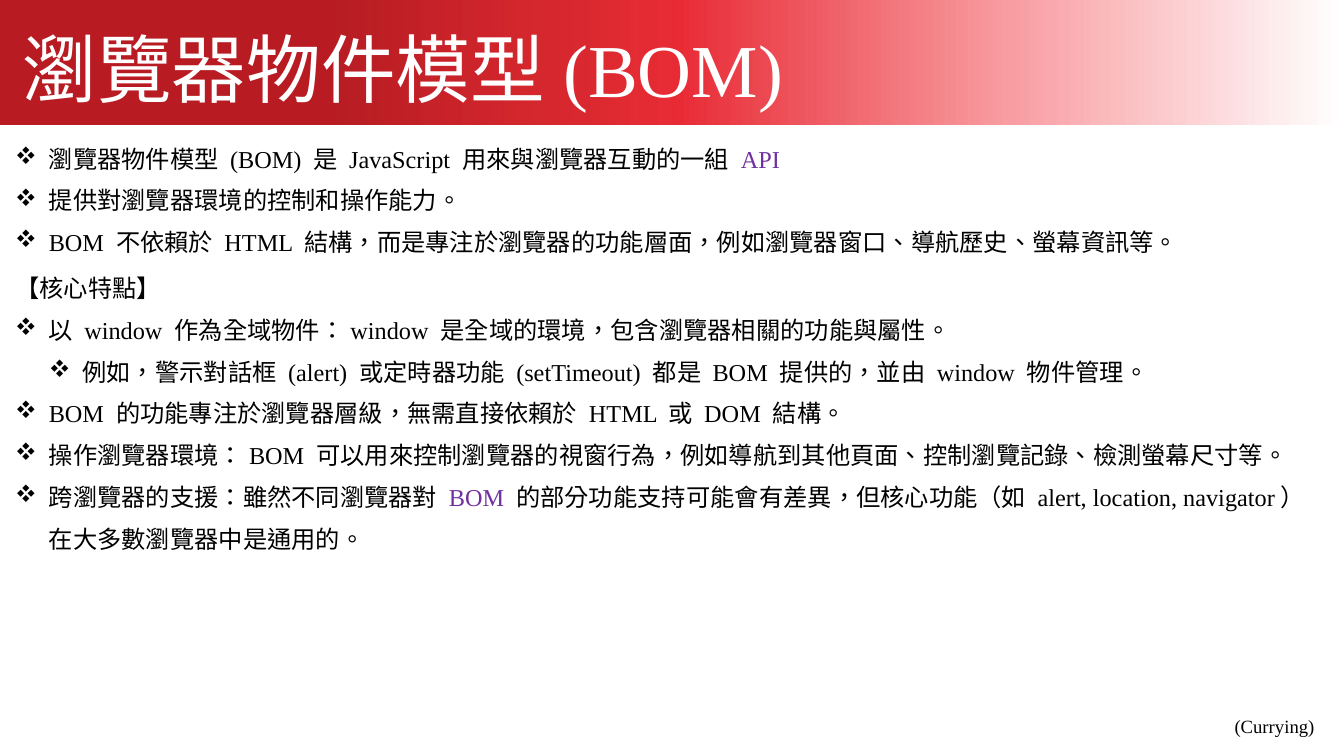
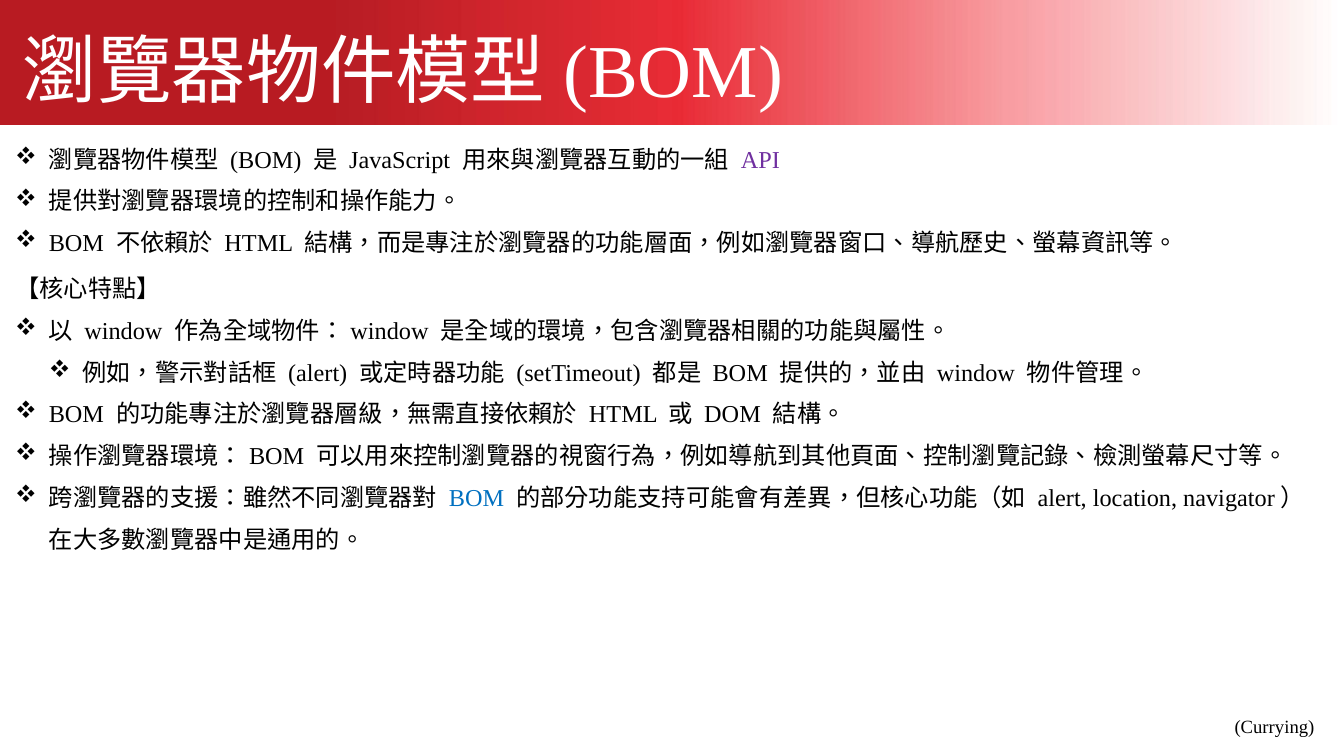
BOM colour: purple -> blue (476, 499)
